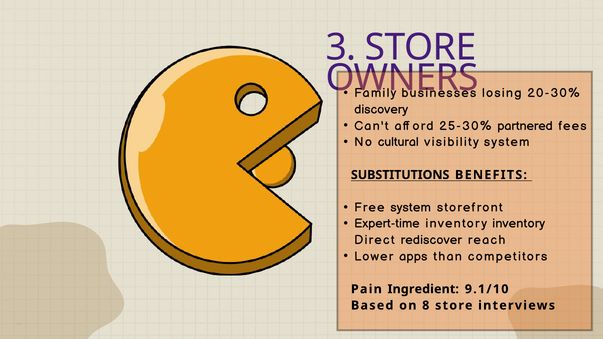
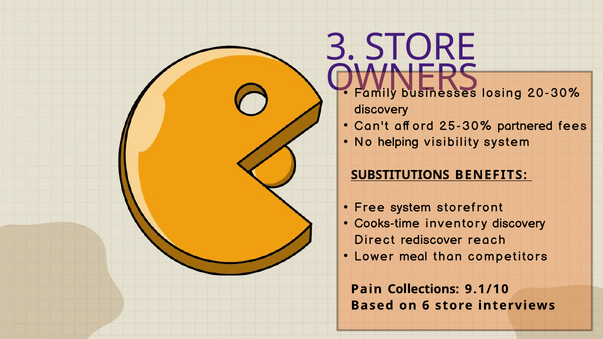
cultural: cultural -> helping (398, 142)
Expert-time: Expert-time -> Cooks-time (387, 224)
inventory inventory: inventory -> discovery (519, 224)
apps: apps -> meal (413, 257)
Ingredient: Ingredient -> Collections (423, 289)
8: 8 -> 6 (426, 306)
